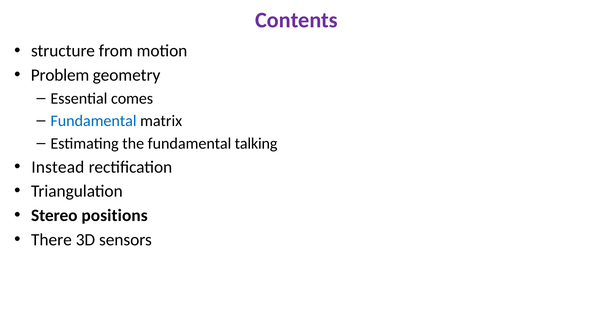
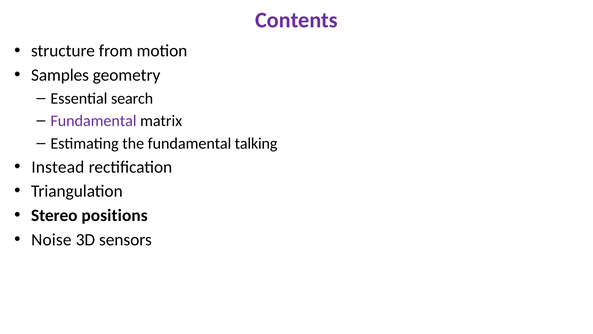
Problem: Problem -> Samples (60, 75)
comes: comes -> search (132, 98)
Fundamental colour: blue -> purple (93, 121)
There: There -> Noise (51, 239)
